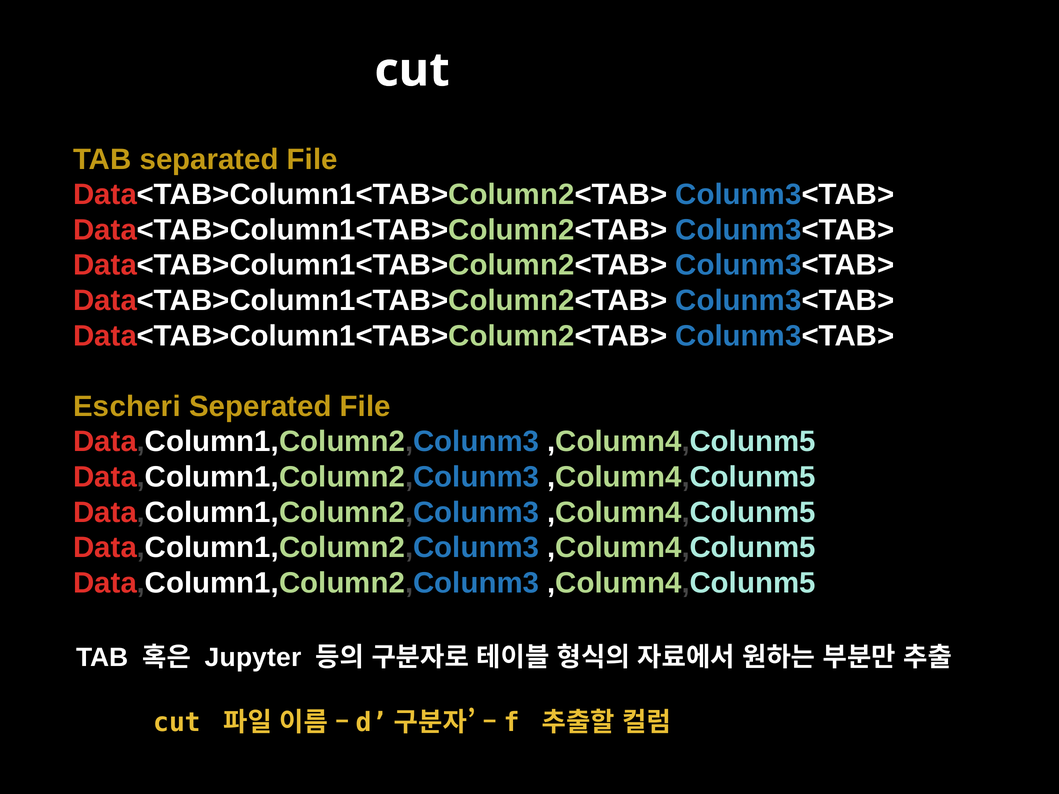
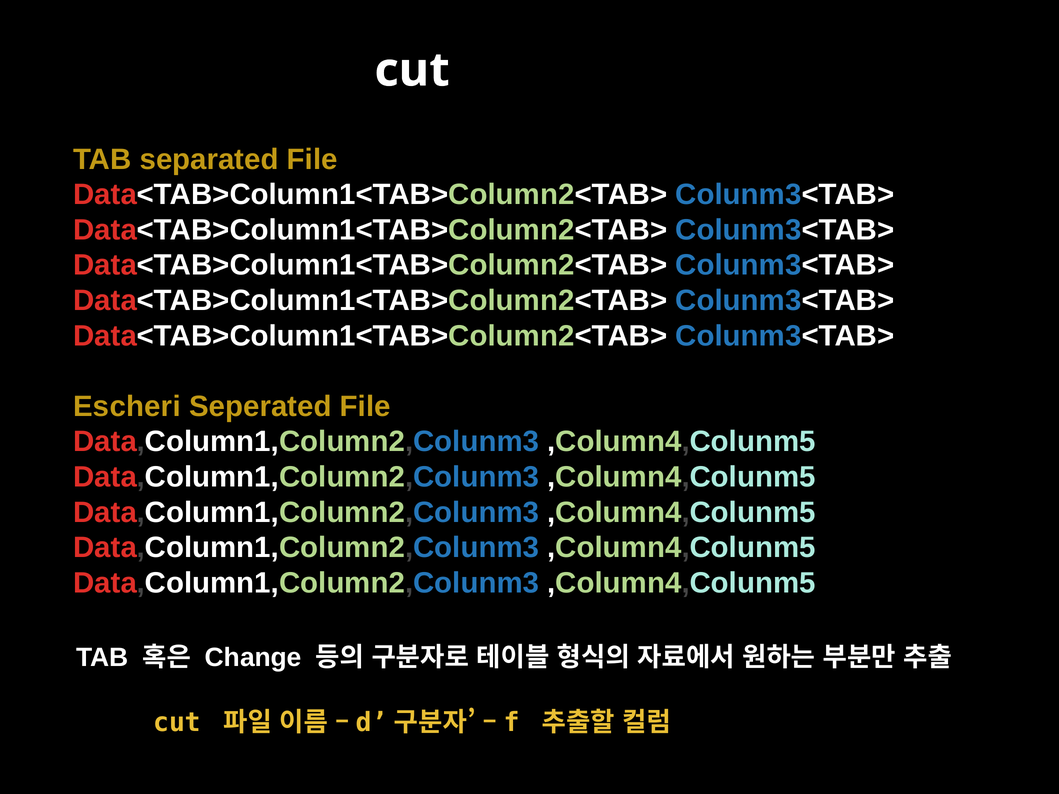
Jupyter: Jupyter -> Change (253, 658)
